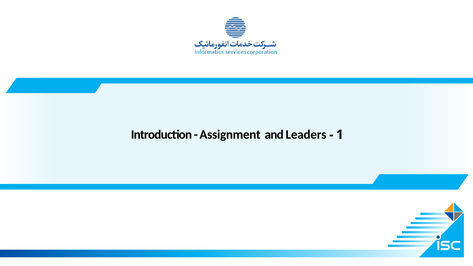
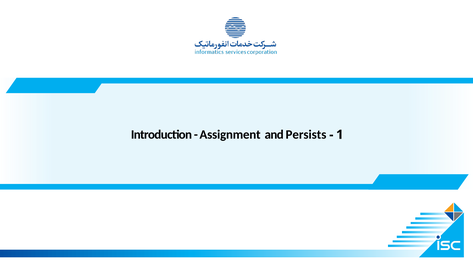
Leaders: Leaders -> Persists (306, 135)
